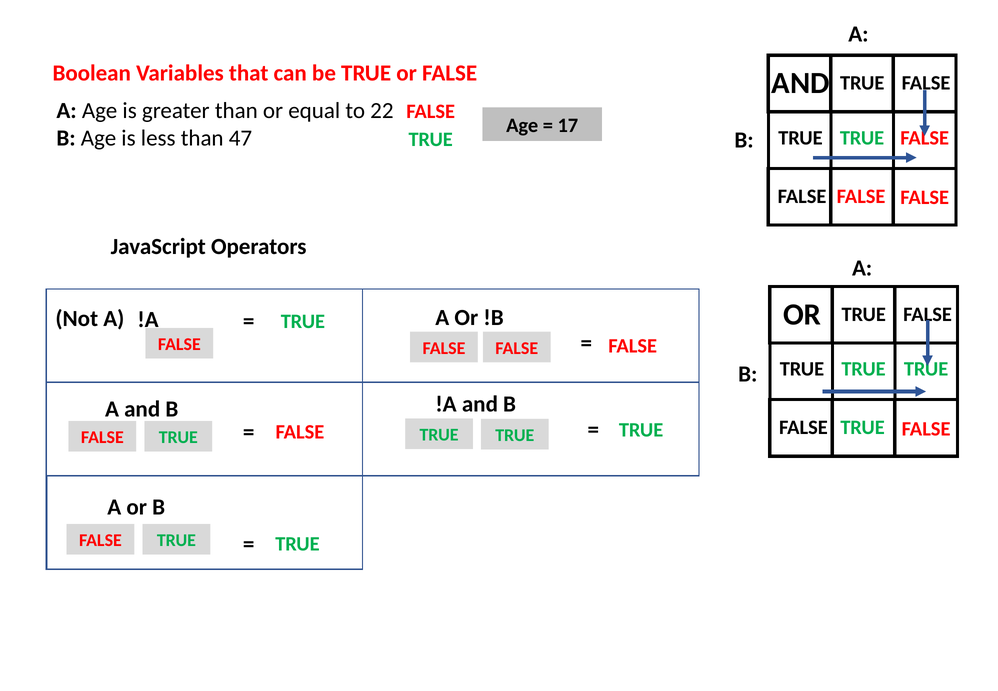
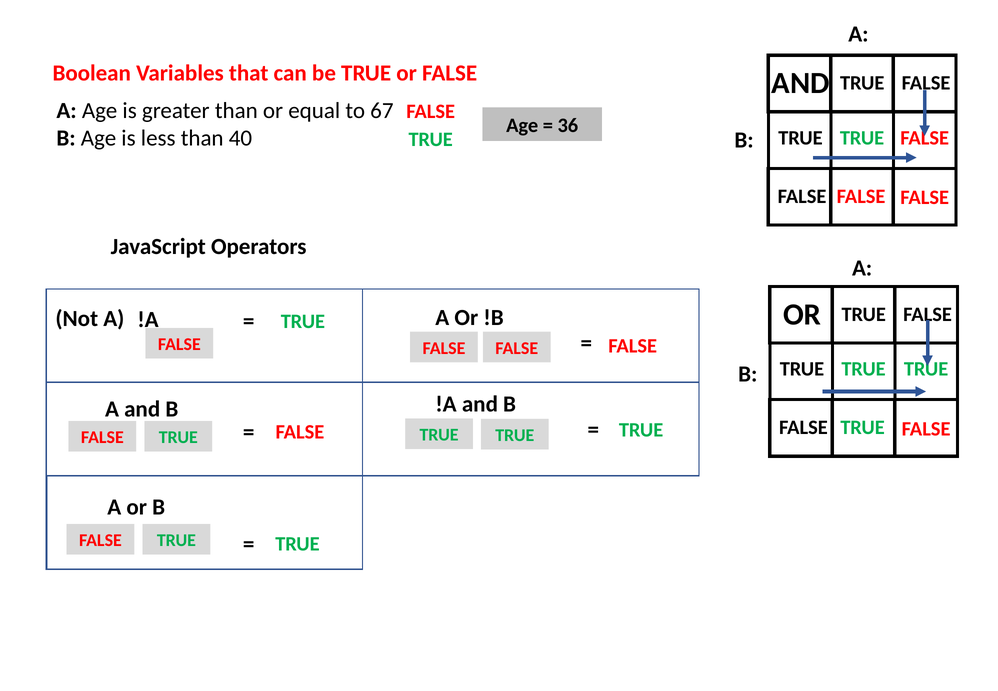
22: 22 -> 67 (382, 111)
17: 17 -> 36 (568, 126)
47: 47 -> 40 (240, 138)
